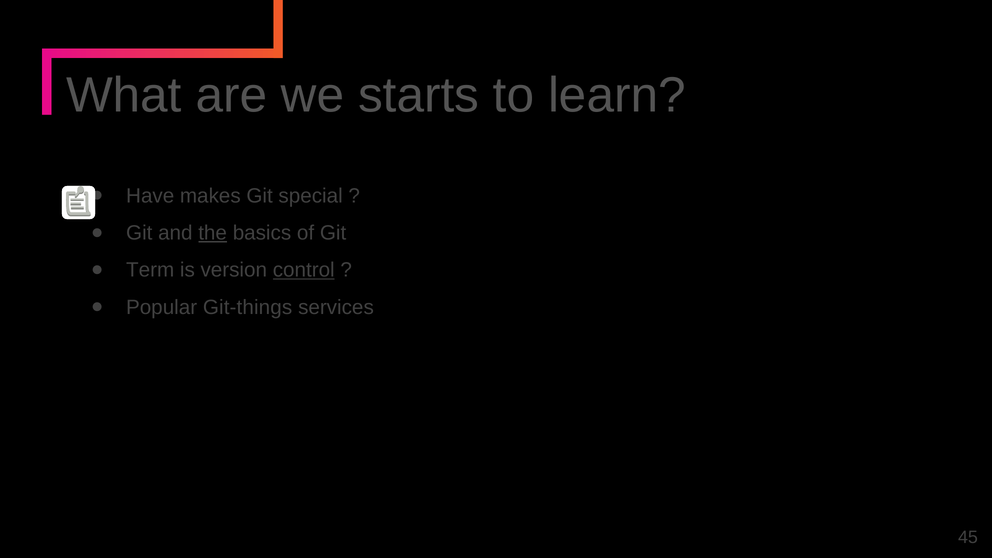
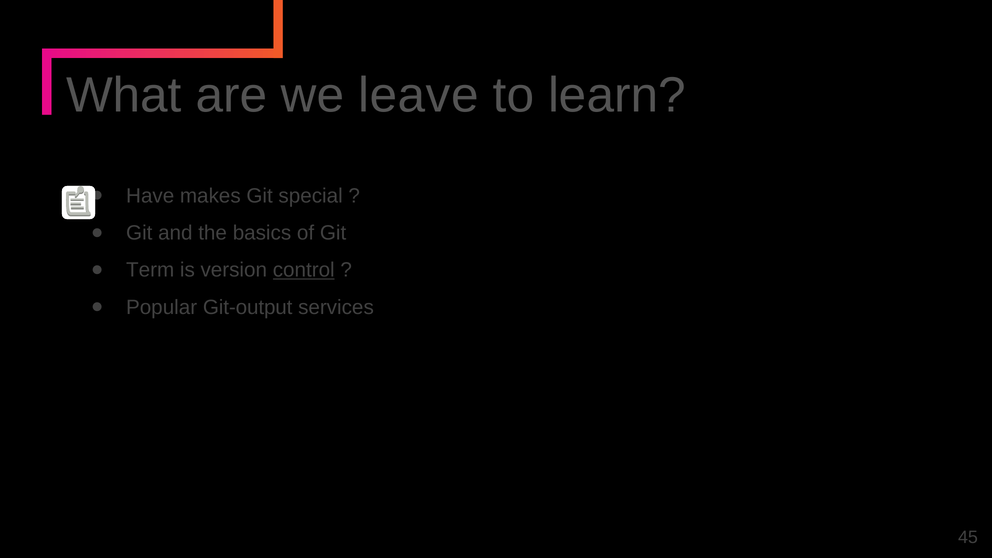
starts: starts -> leave (418, 95)
the underline: present -> none (213, 233)
Git-things: Git-things -> Git-output (248, 307)
